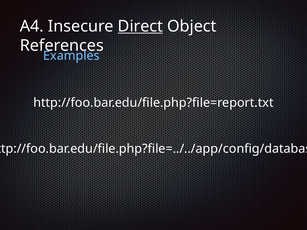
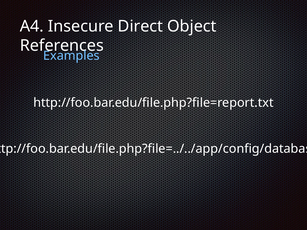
Direct underline: present -> none (140, 26)
